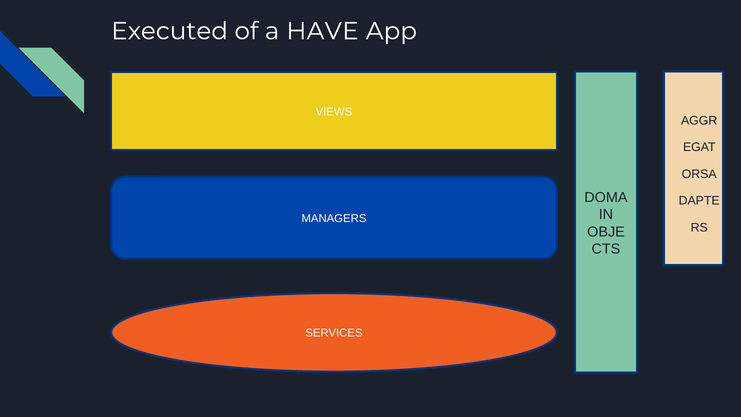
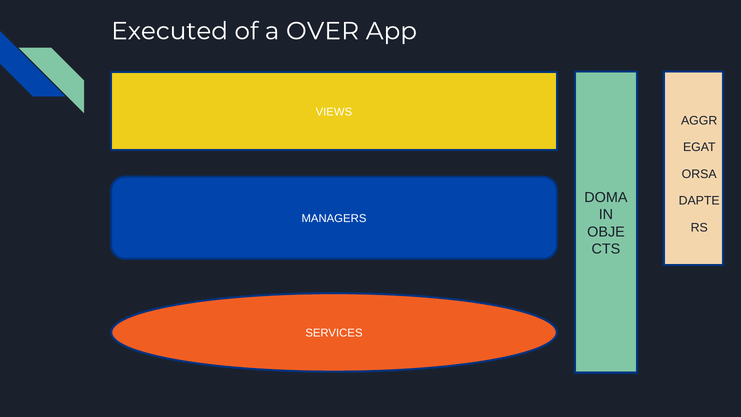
HAVE: HAVE -> OVER (322, 31)
